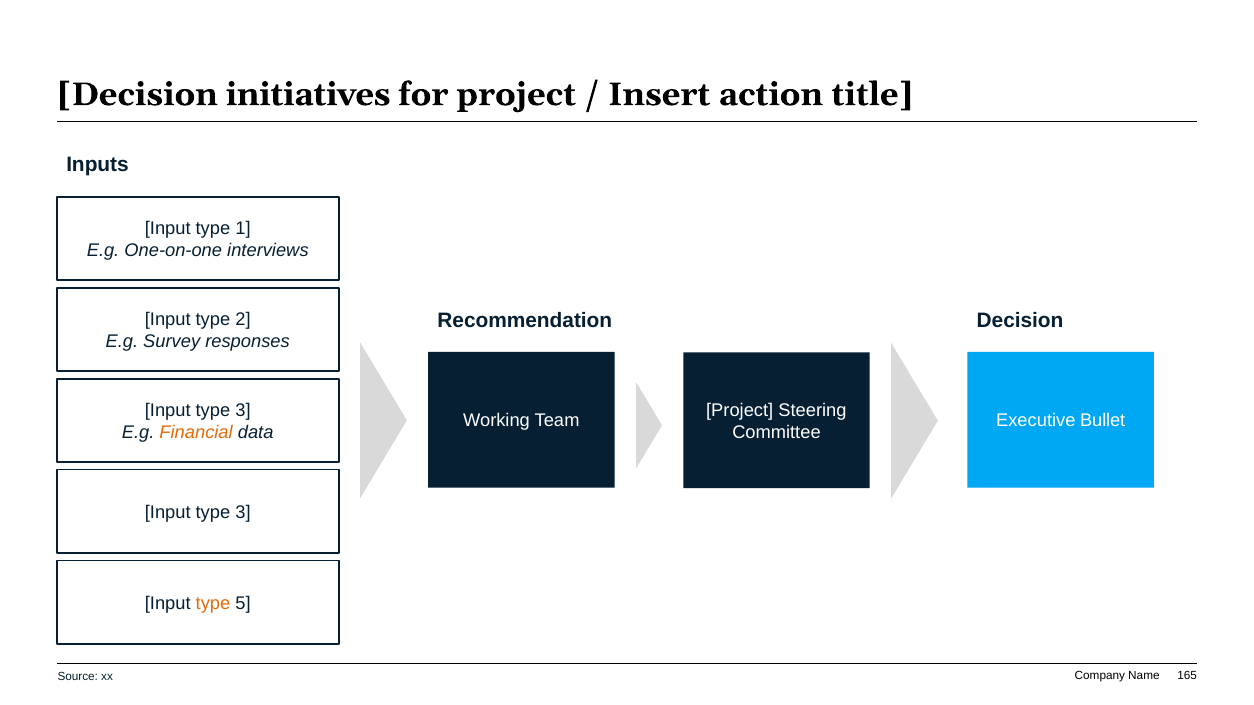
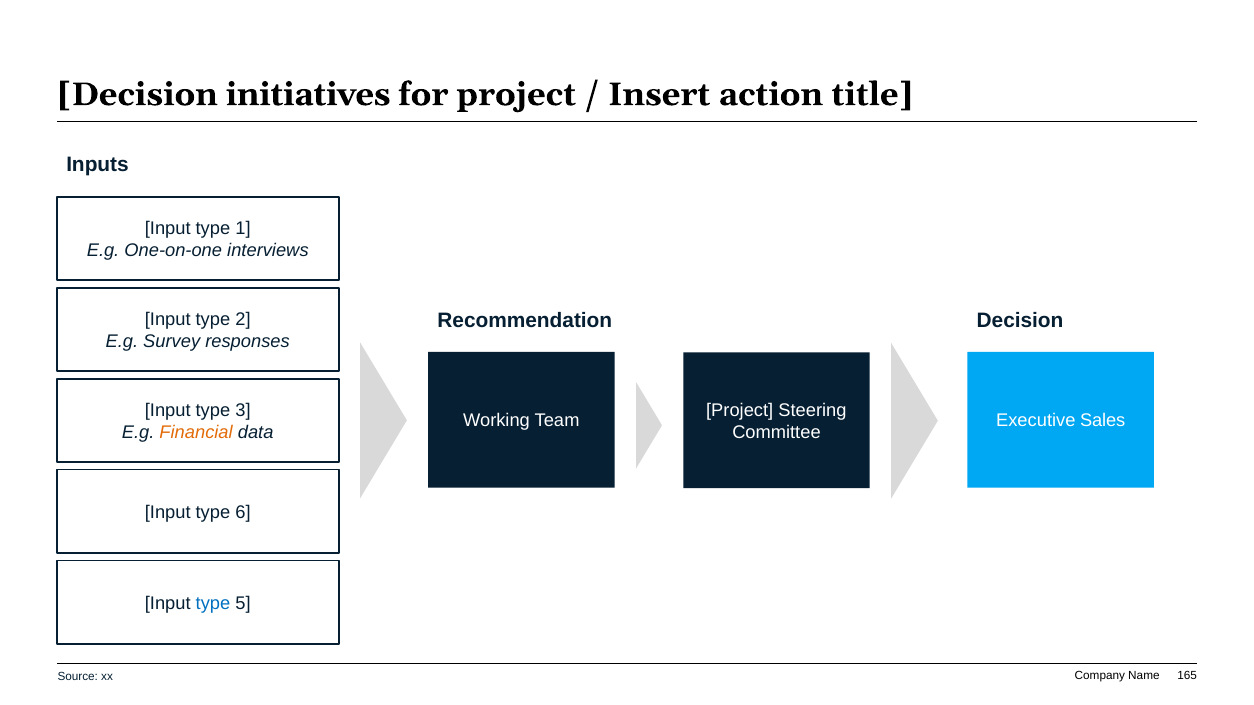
Bullet: Bullet -> Sales (1103, 421)
3: 3 -> 6 (243, 513)
type colour: orange -> blue (213, 604)
